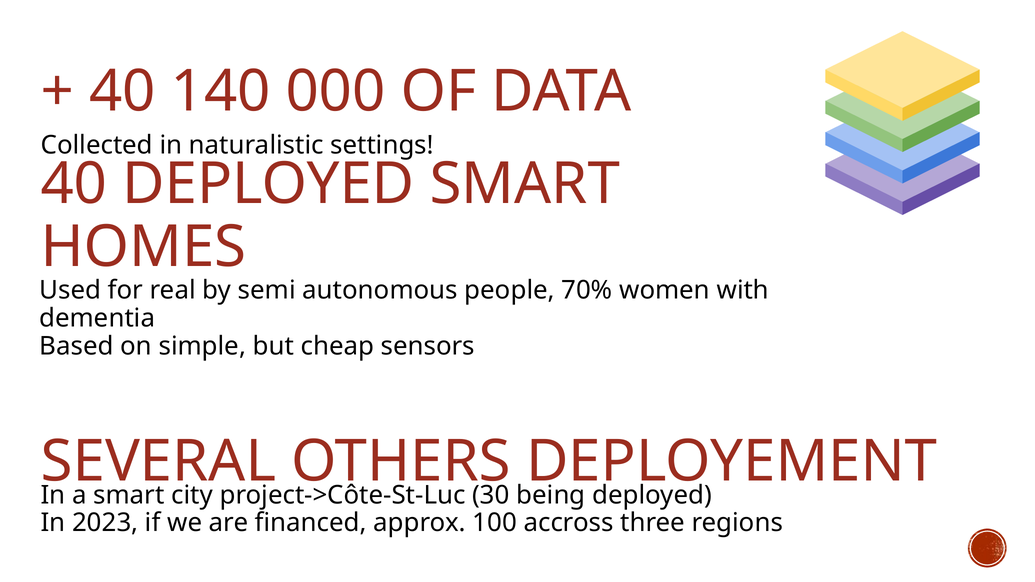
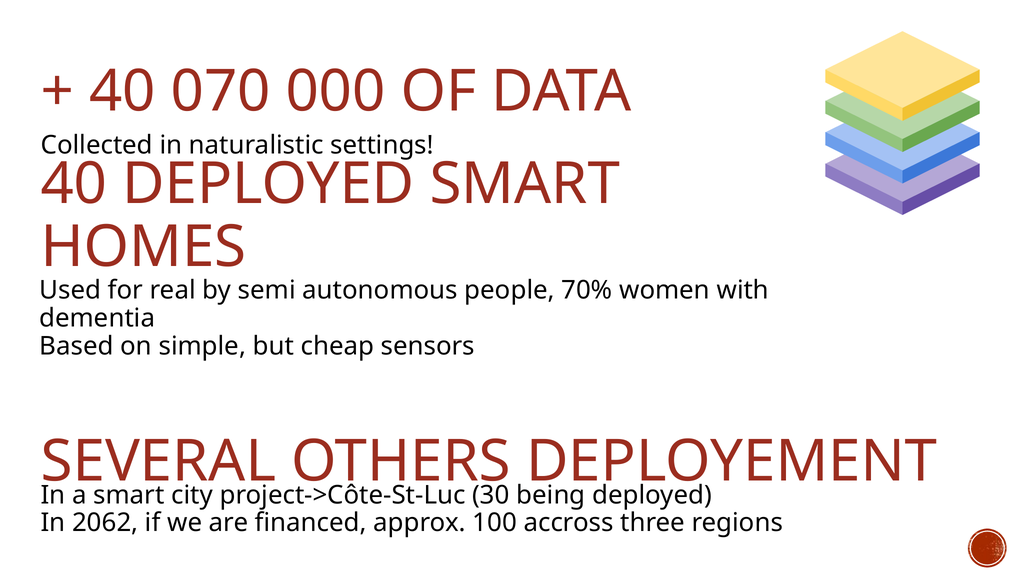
140: 140 -> 070 (221, 91)
2023: 2023 -> 2062 (105, 523)
